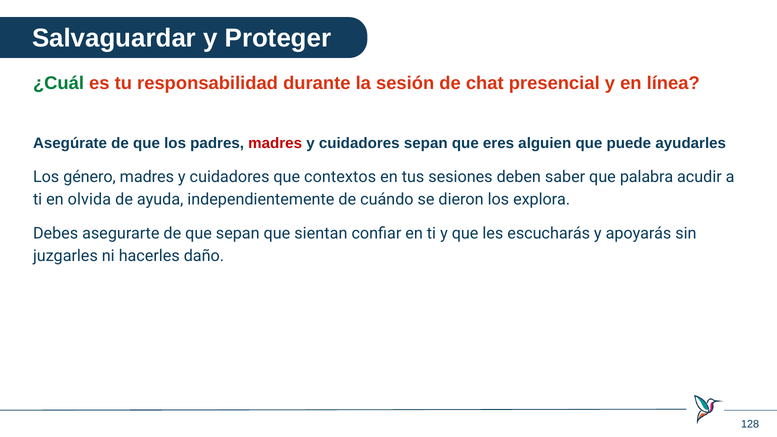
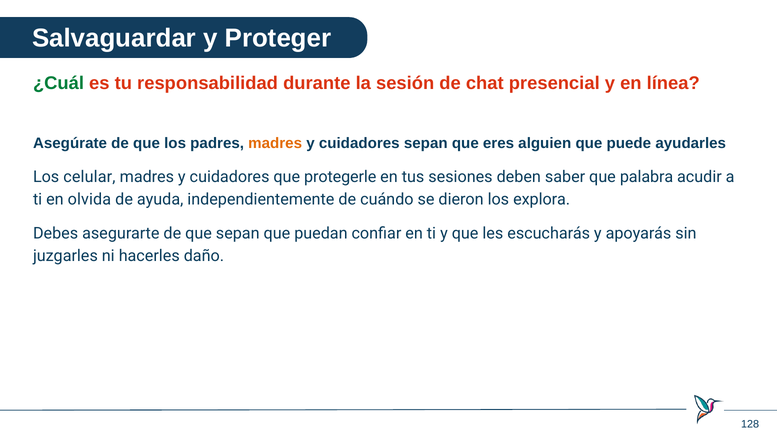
madres colour: red -> orange (275, 143)
género: género -> celular (89, 177)
contextos: contextos -> protegerle (340, 177)
sientan: sientan -> puedan (321, 233)
